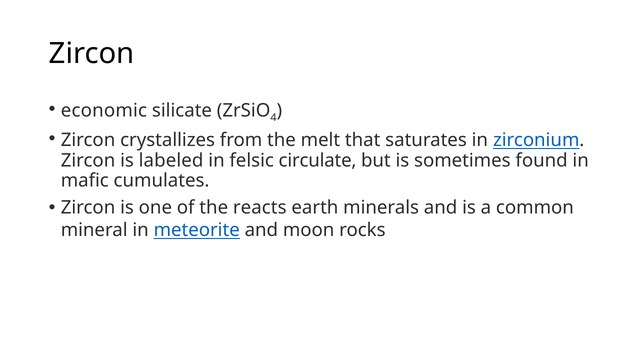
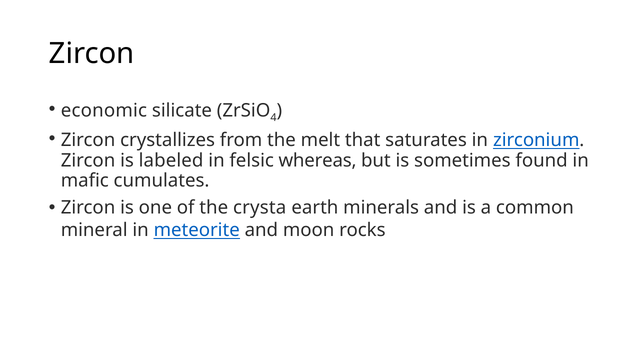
circulate: circulate -> whereas (318, 161)
reacts: reacts -> crysta (260, 208)
